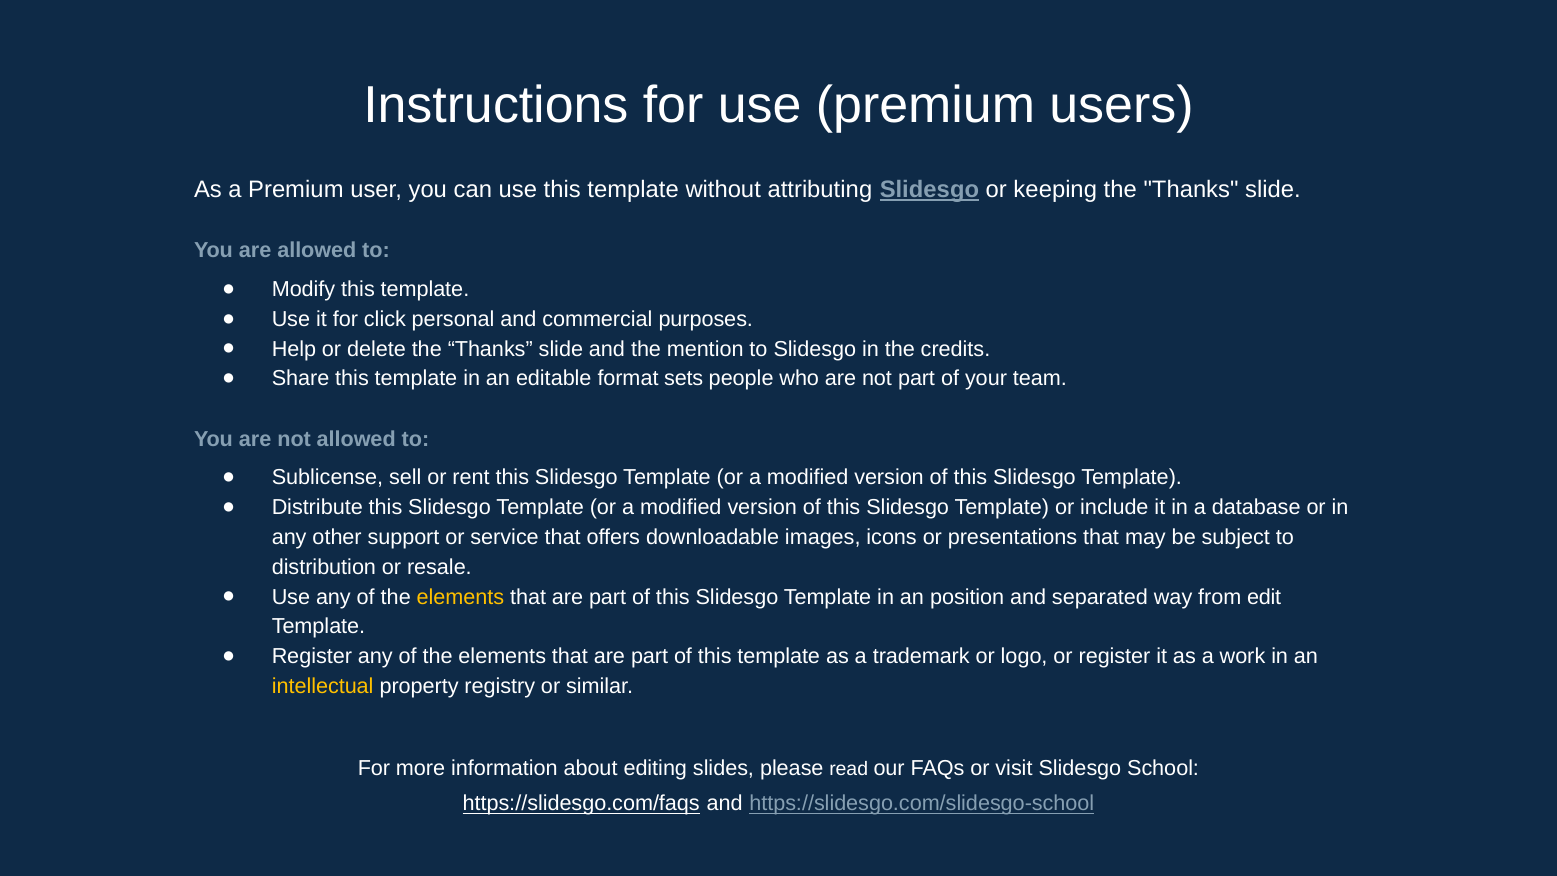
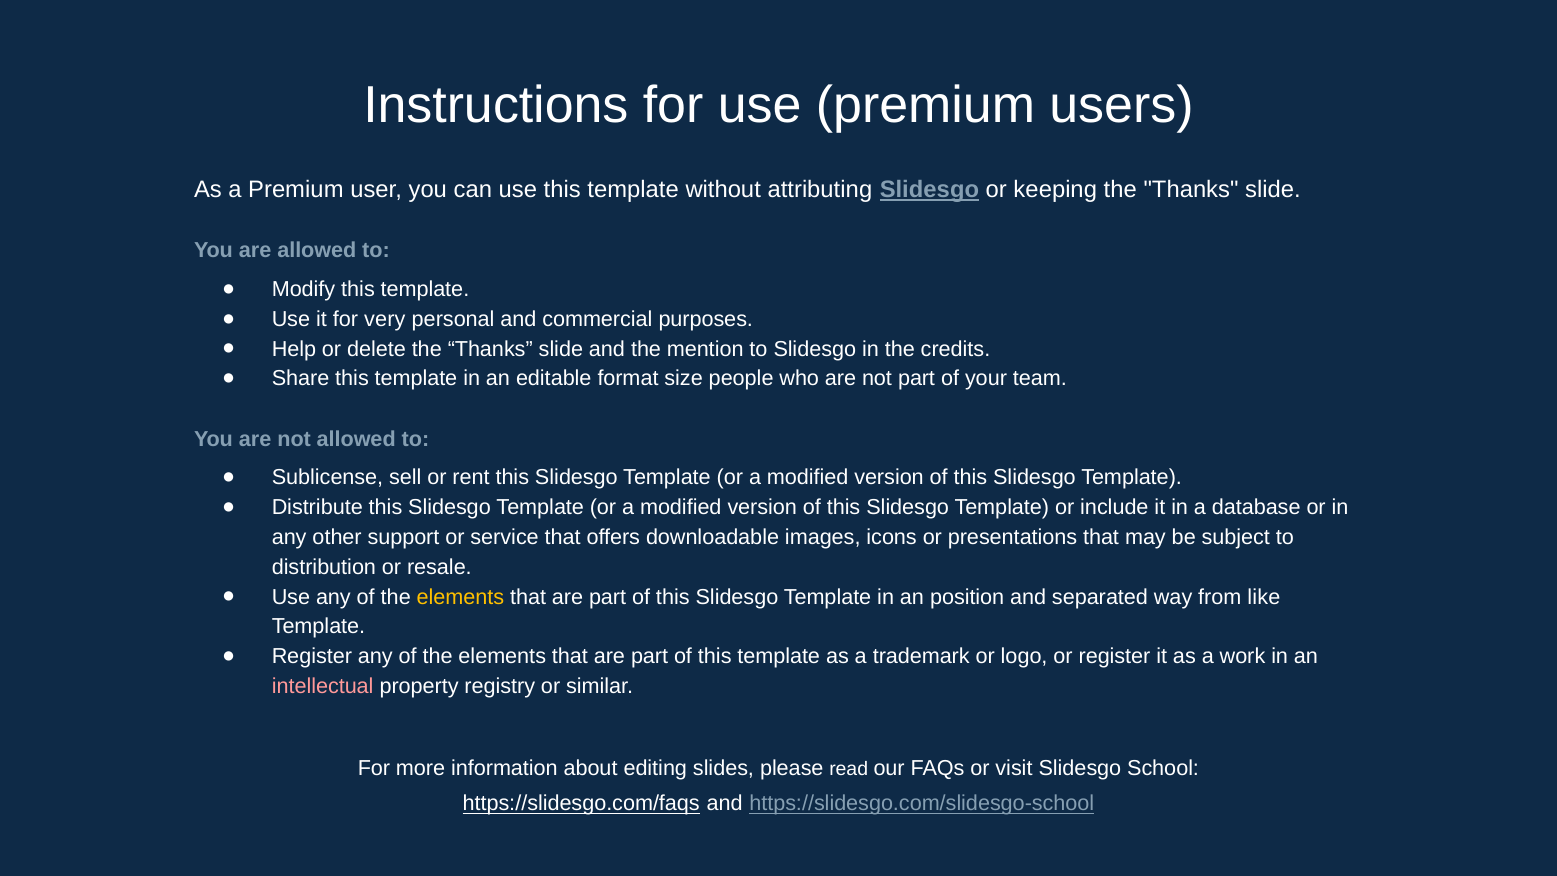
click: click -> very (385, 319)
sets: sets -> size (684, 379)
edit: edit -> like (1264, 597)
intellectual colour: yellow -> pink (323, 686)
